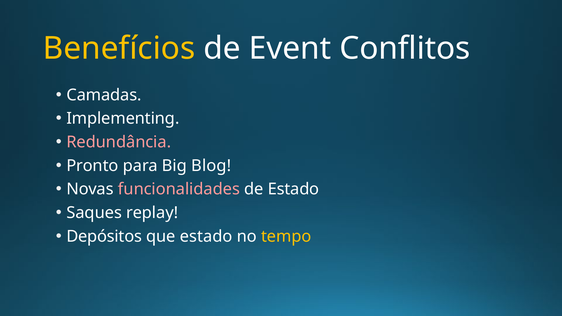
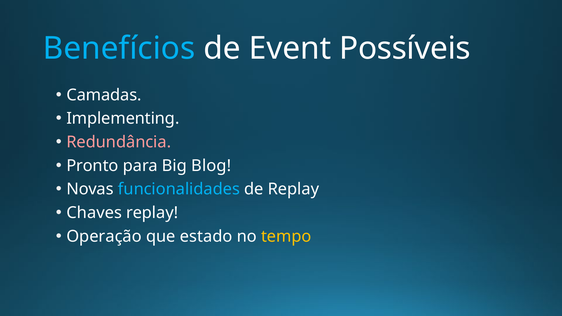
Benefícios colour: yellow -> light blue (119, 49)
Conflitos: Conflitos -> Possíveis (405, 49)
funcionalidades colour: pink -> light blue (179, 189)
de Estado: Estado -> Replay (293, 189)
Saques: Saques -> Chaves (94, 213)
Depósitos: Depósitos -> Operação (104, 236)
